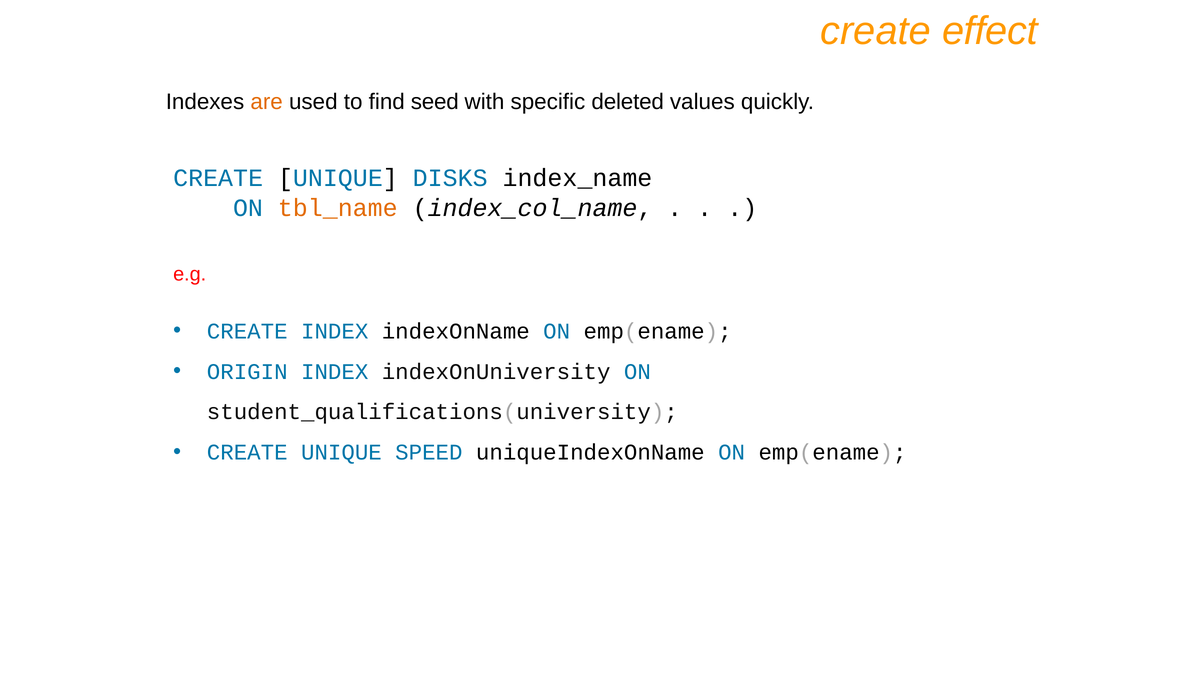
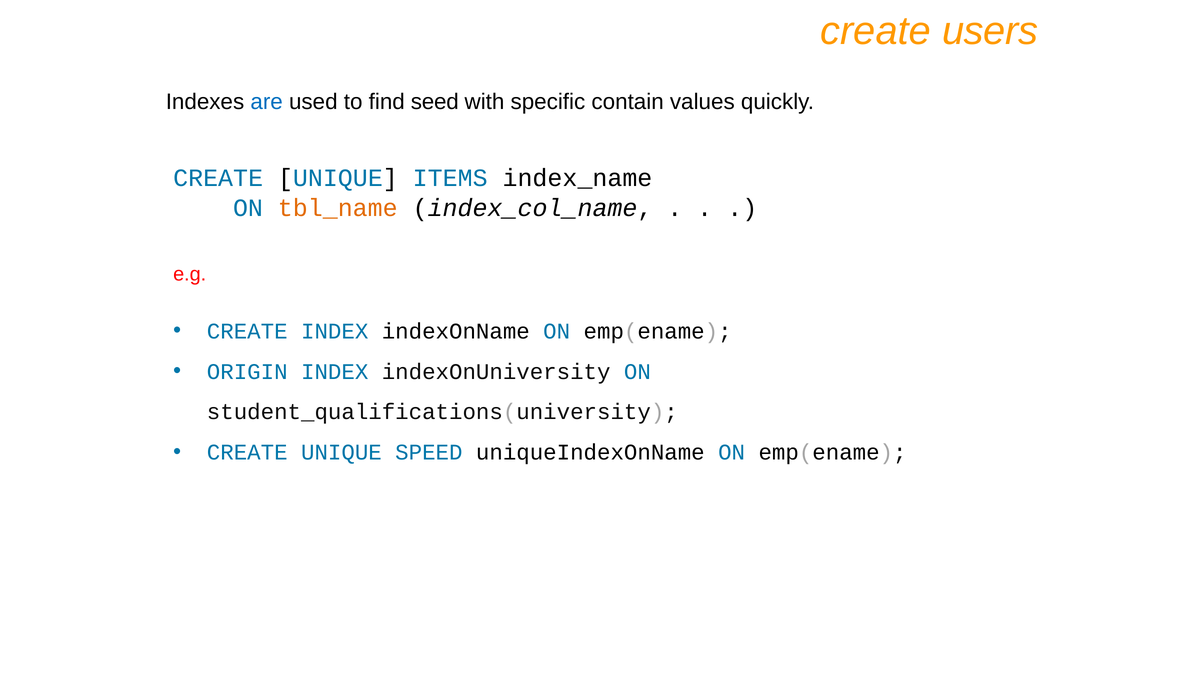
effect: effect -> users (990, 31)
are colour: orange -> blue (267, 102)
deleted: deleted -> contain (628, 102)
DISKS: DISKS -> ITEMS (450, 178)
